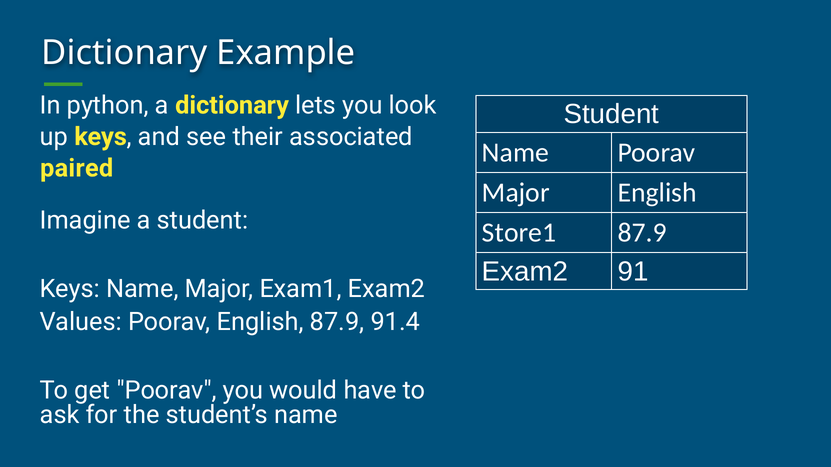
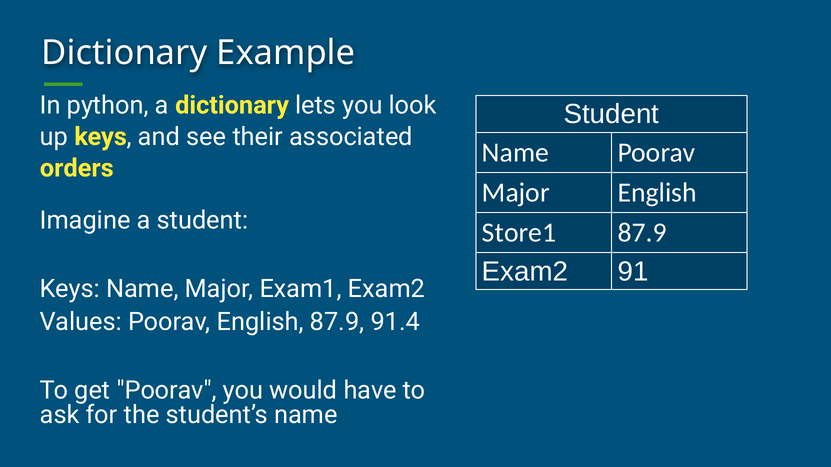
paired: paired -> orders (77, 168)
